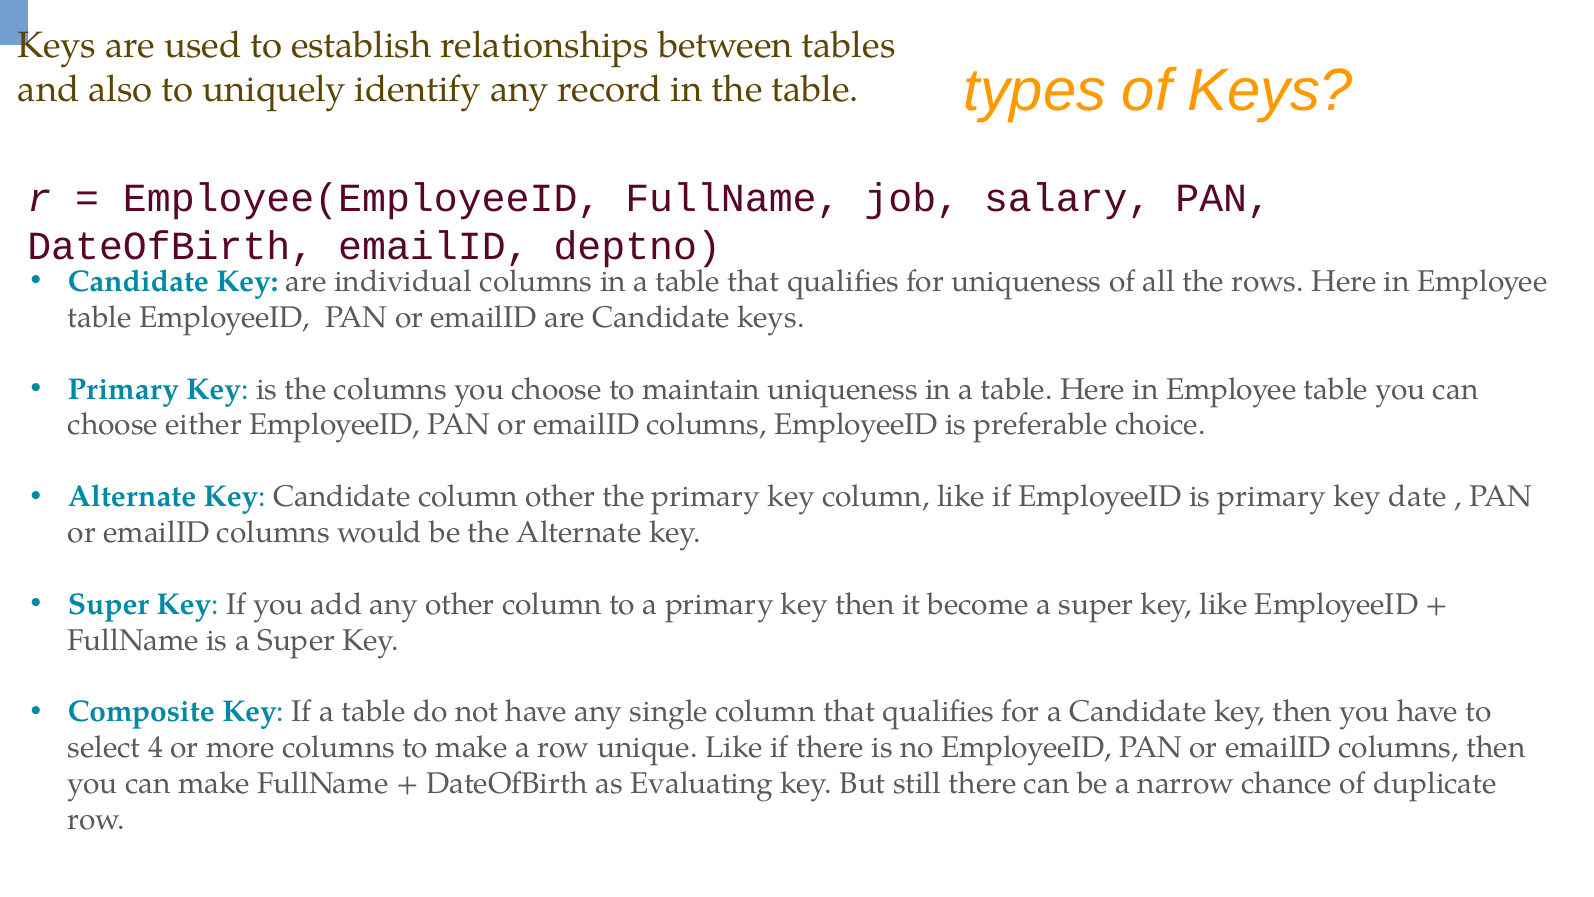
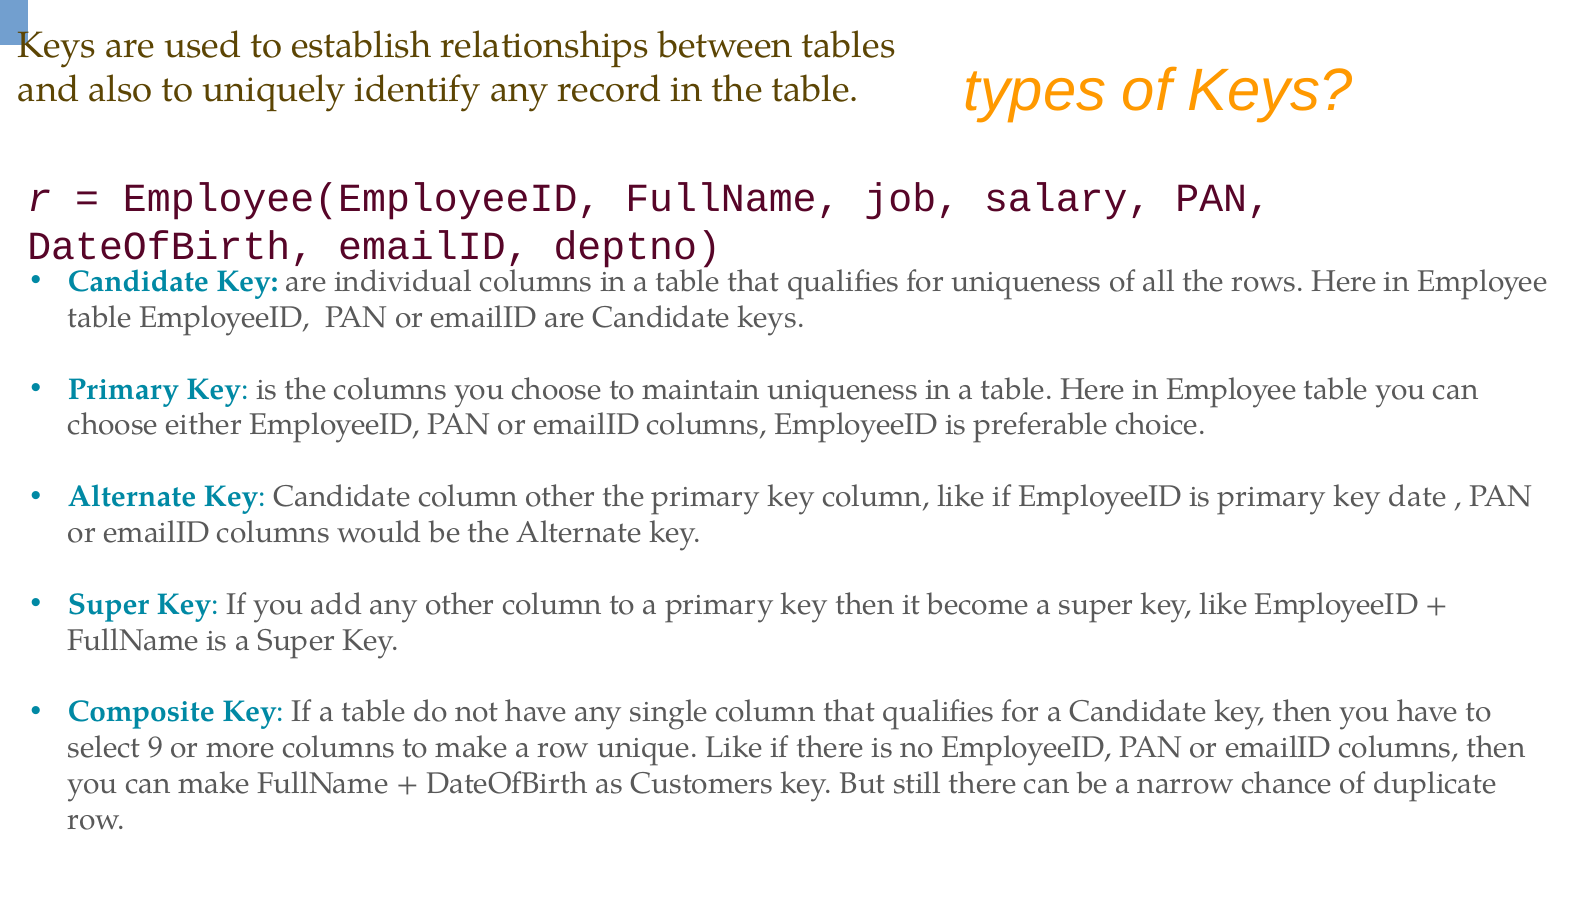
4: 4 -> 9 (156, 748)
Evaluating: Evaluating -> Customers (702, 783)
